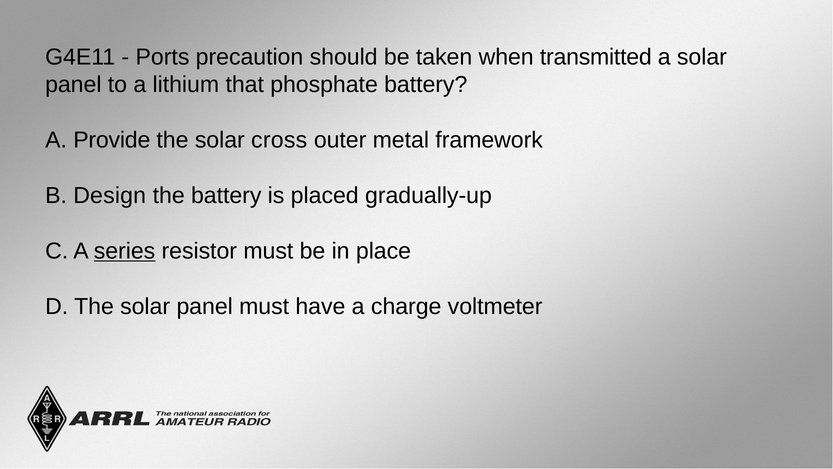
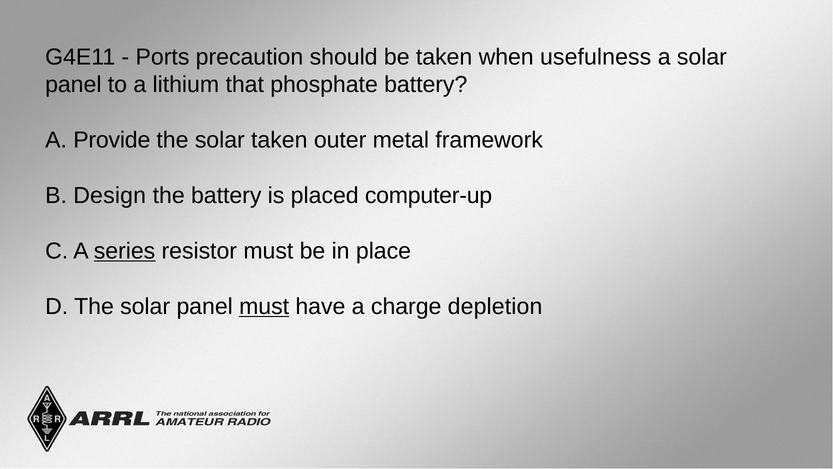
transmitted: transmitted -> usefulness (596, 57)
solar cross: cross -> taken (279, 140)
gradually-up: gradually-up -> computer-up (429, 195)
must underline: none -> present (264, 306)
voltmeter: voltmeter -> depletion (495, 306)
